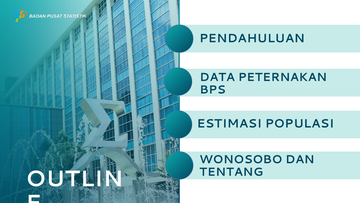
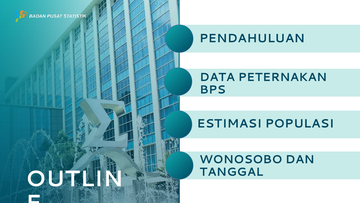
TENTANG: TENTANG -> TANGGAL (231, 172)
